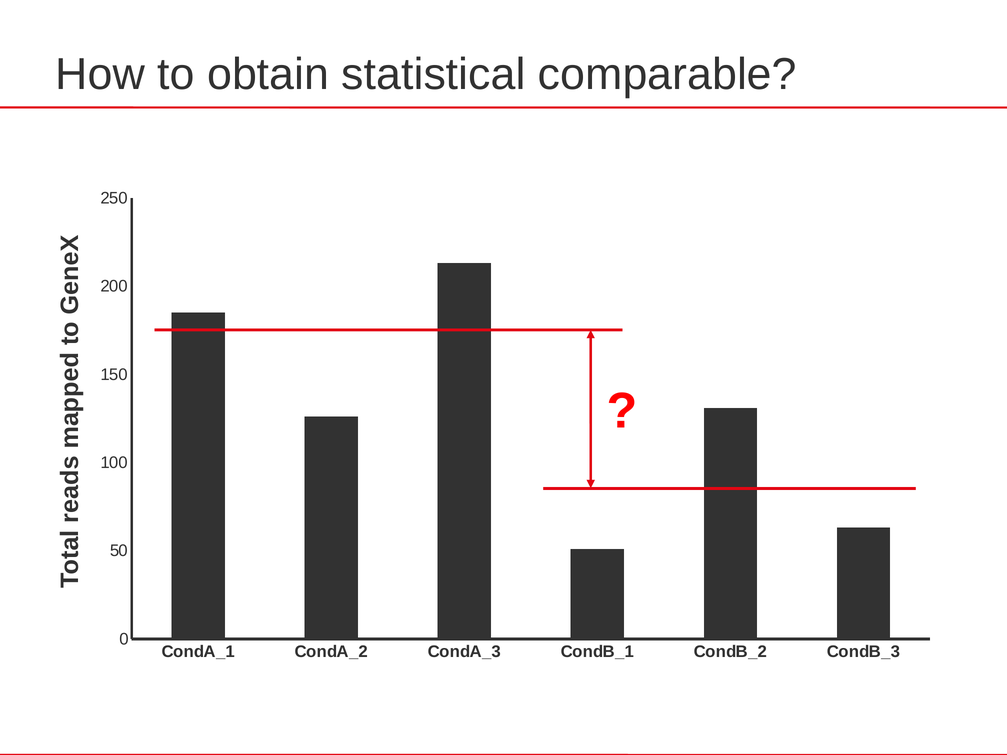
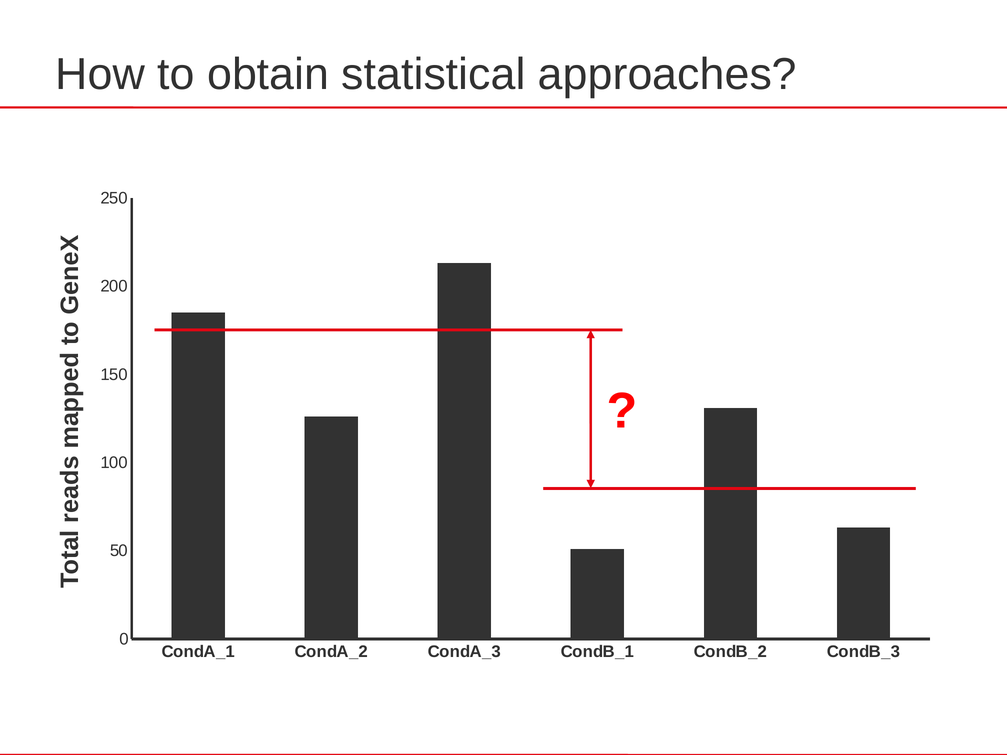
comparable: comparable -> approaches (667, 75)
